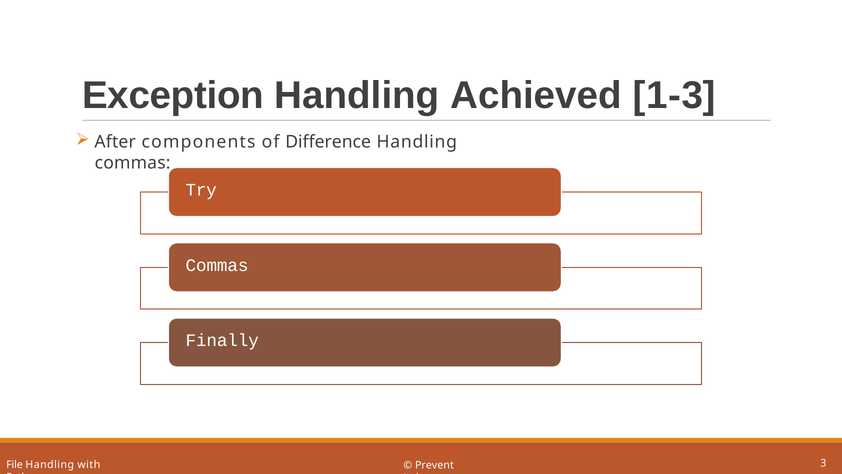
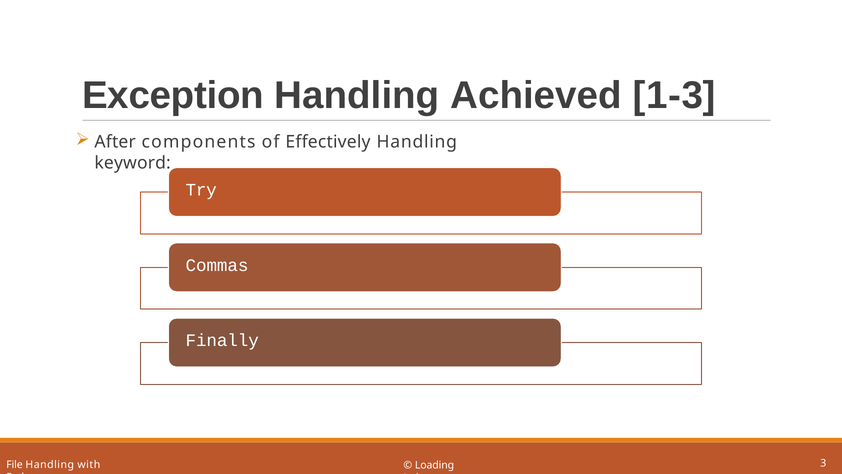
Difference: Difference -> Effectively (328, 142)
commas: commas -> keyword (133, 163)
Prevent: Prevent -> Loading (435, 465)
